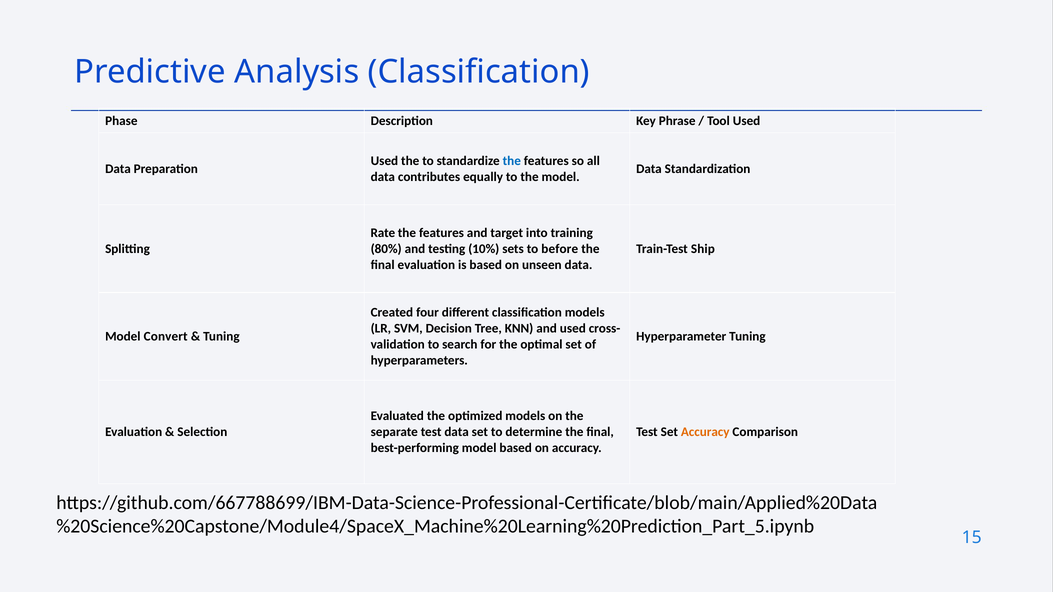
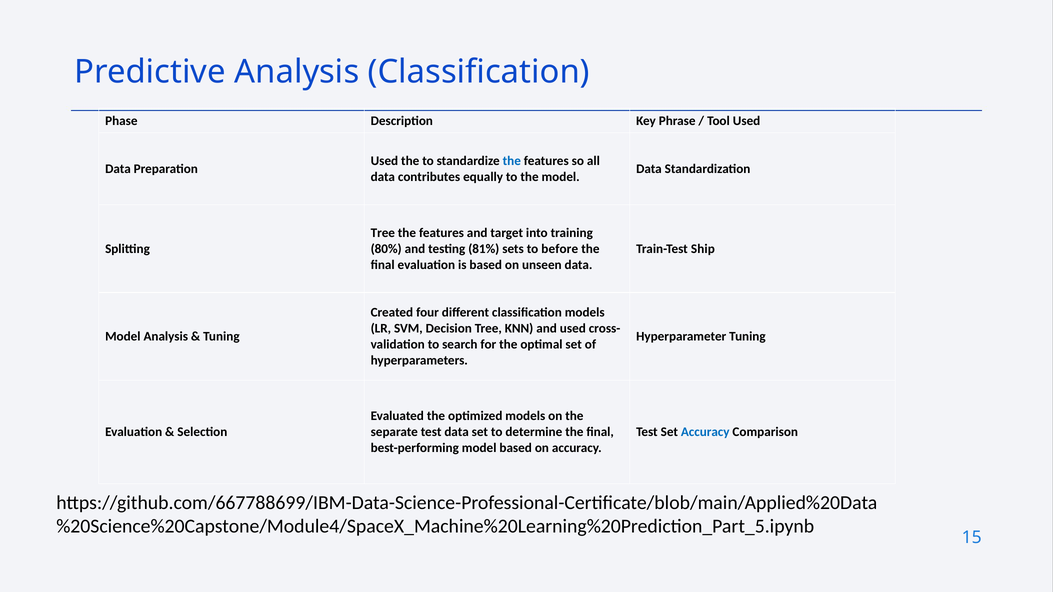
Rate: Rate -> Tree (383, 233)
10%: 10% -> 81% (484, 249)
Model Convert: Convert -> Analysis (166, 337)
Accuracy colour: orange -> blue (705, 432)
